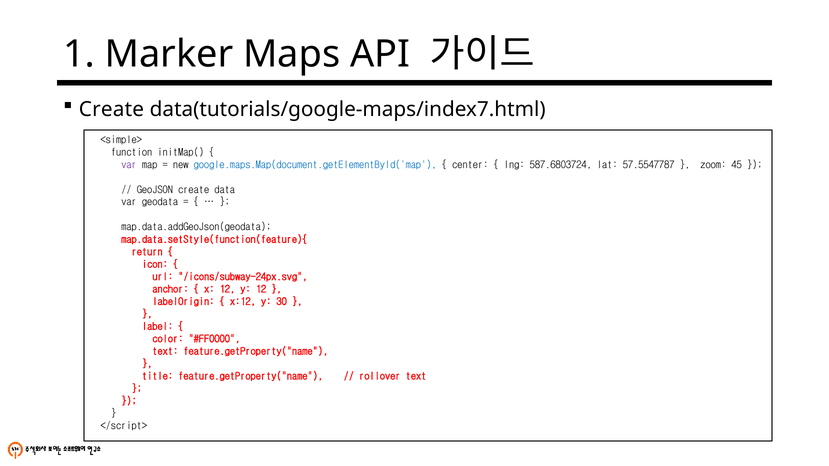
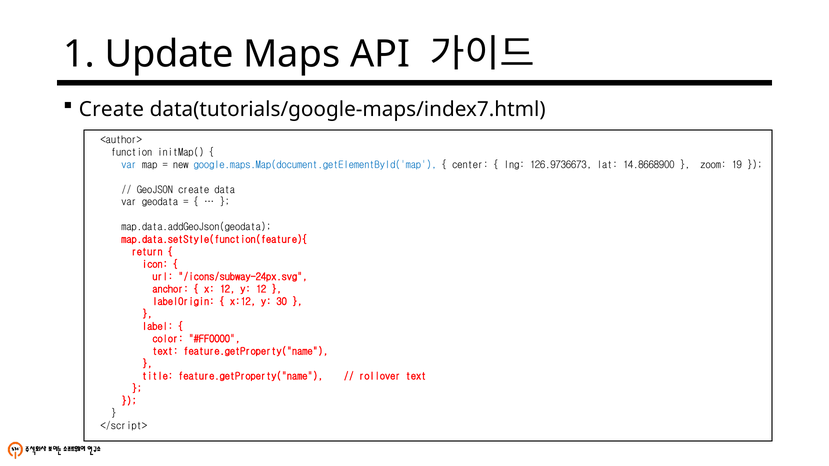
Marker: Marker -> Update (169, 54)
<simple>: <simple> -> <author> (121, 140)
var colour: purple -> blue (129, 165)
587.6803724: 587.6803724 -> 126.9736673 (561, 165)
57.5547787: 57.5547787 -> 14.8668900 (649, 165)
45: 45 -> 19 (737, 165)
